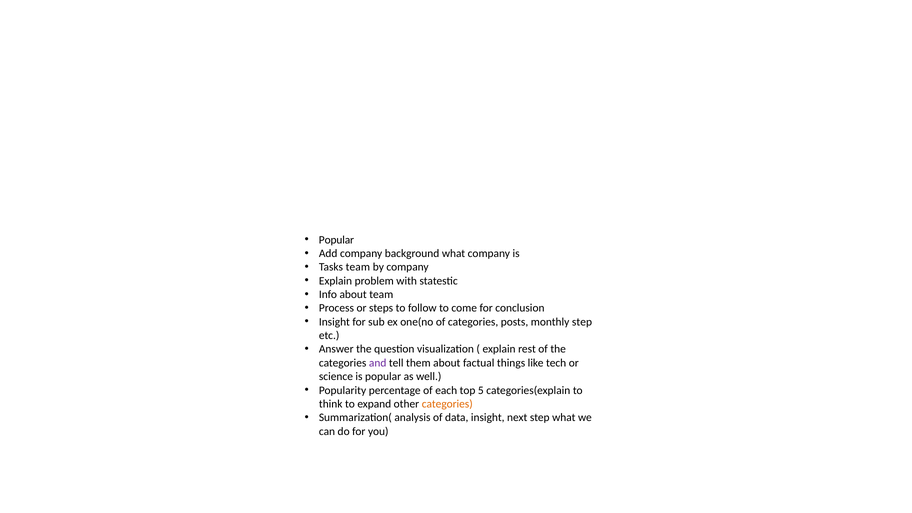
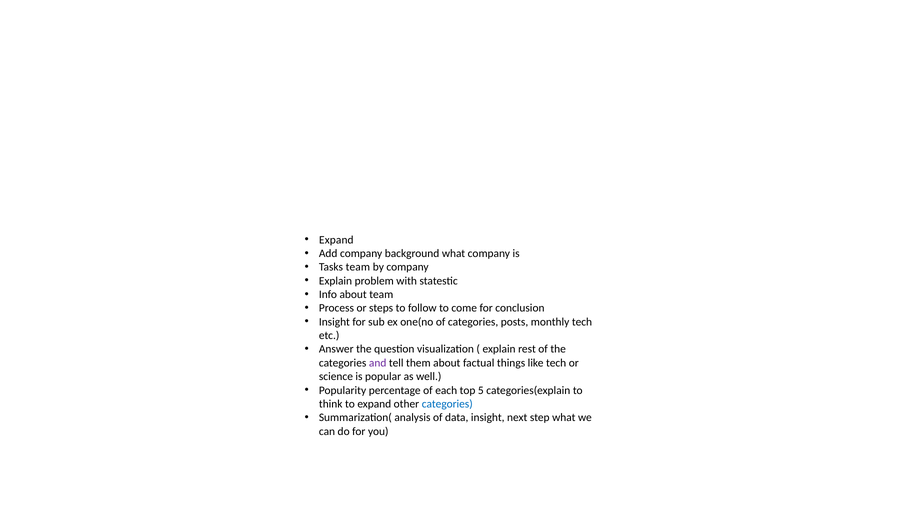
Popular: Popular -> Expand (336, 240)
monthly step: step -> tech (582, 322)
categories colour: orange -> blue (447, 404)
